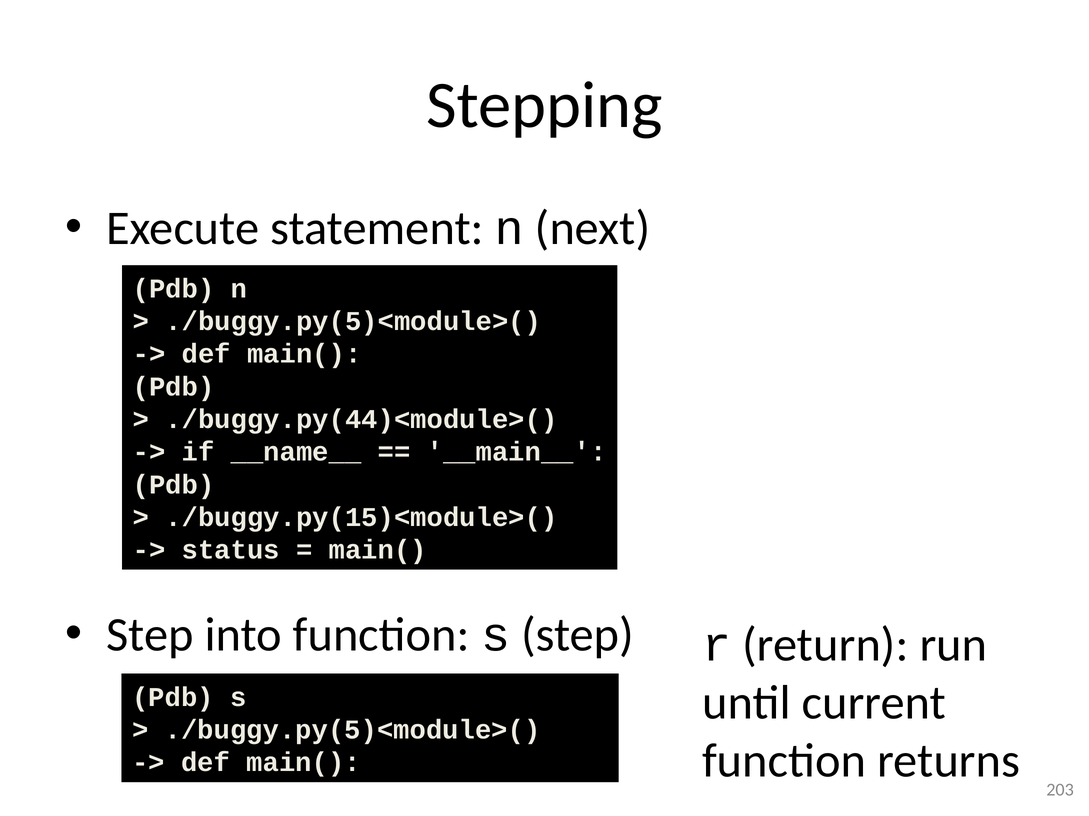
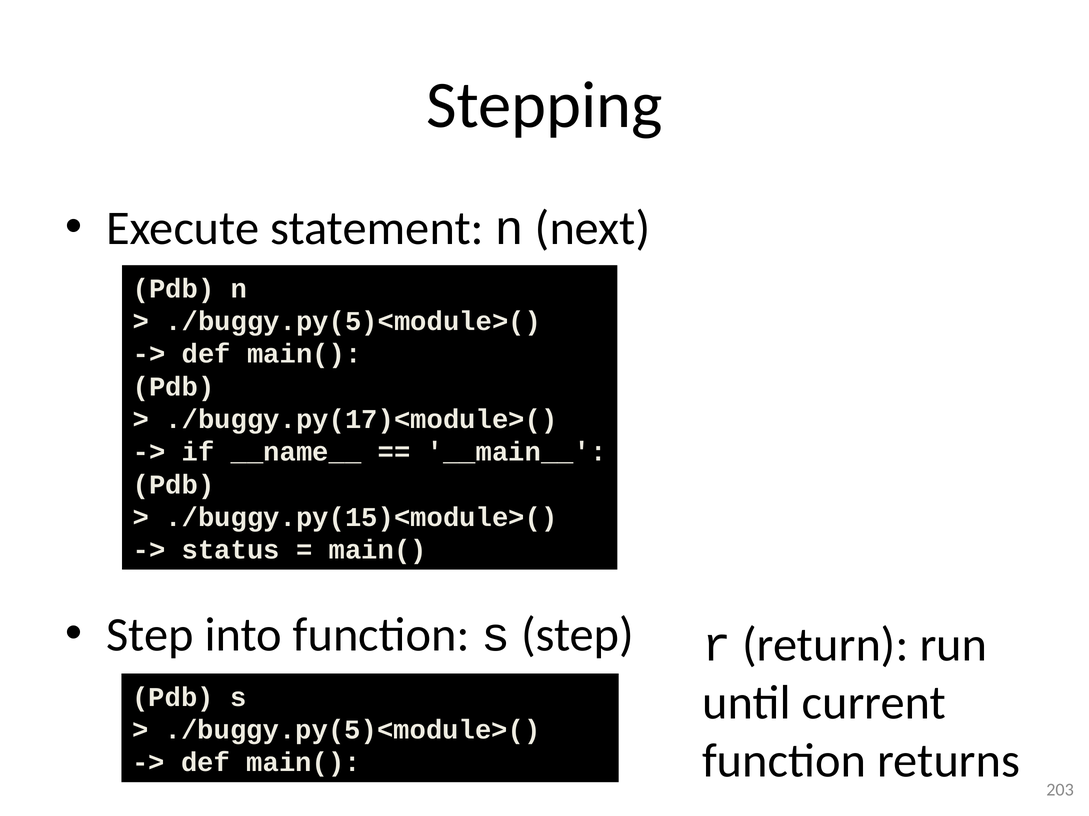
./buggy.py(44)<module>(: ./buggy.py(44)<module>( -> ./buggy.py(17)<module>( (361, 420)
